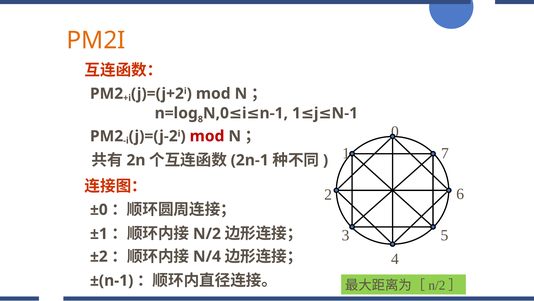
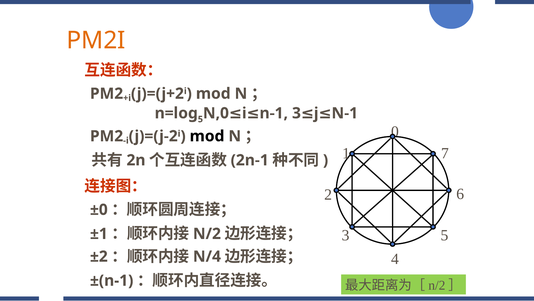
8: 8 -> 5 (200, 119)
1: 1 -> 3 (296, 113)
mod colour: red -> black (207, 136)
